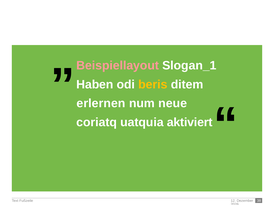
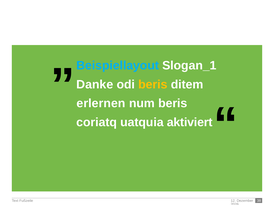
Beispiellayout colour: pink -> light blue (118, 66)
Haben: Haben -> Danke (95, 85)
num neue: neue -> beris (173, 104)
